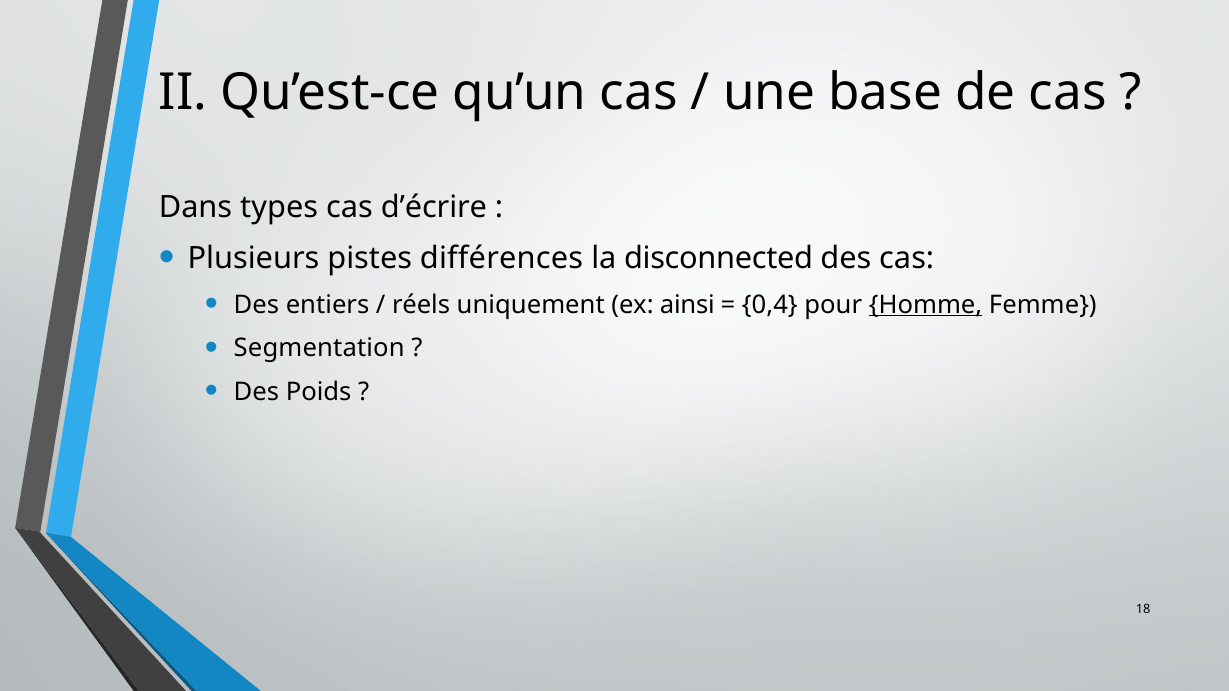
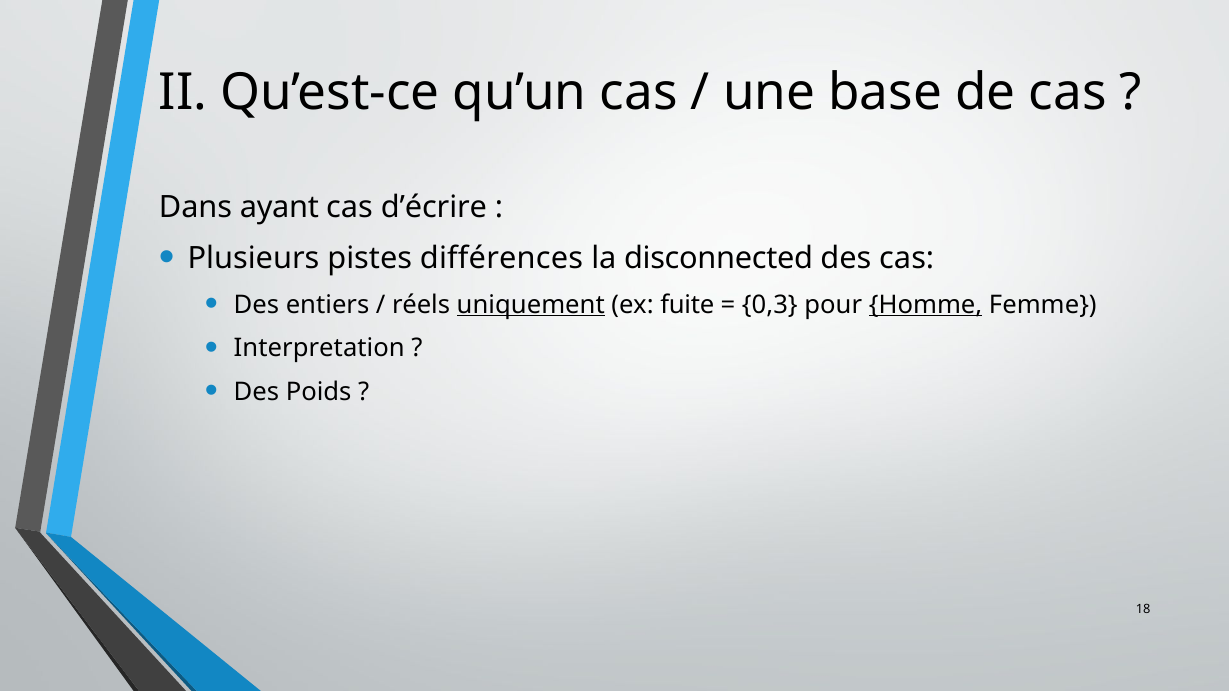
types: types -> ayant (279, 208)
uniquement underline: none -> present (531, 305)
ainsi: ainsi -> fuite (687, 305)
0,4: 0,4 -> 0,3 (770, 305)
Segmentation: Segmentation -> Interpretation (319, 348)
